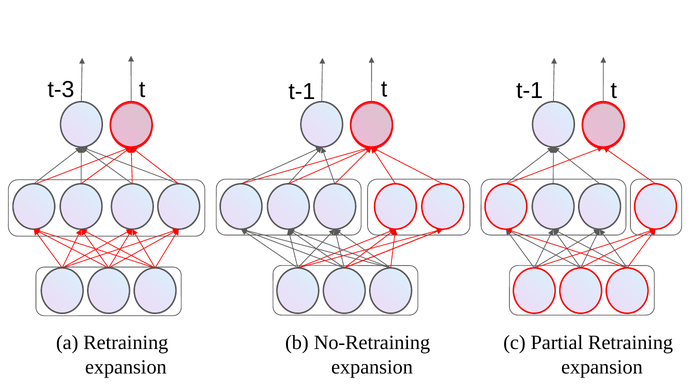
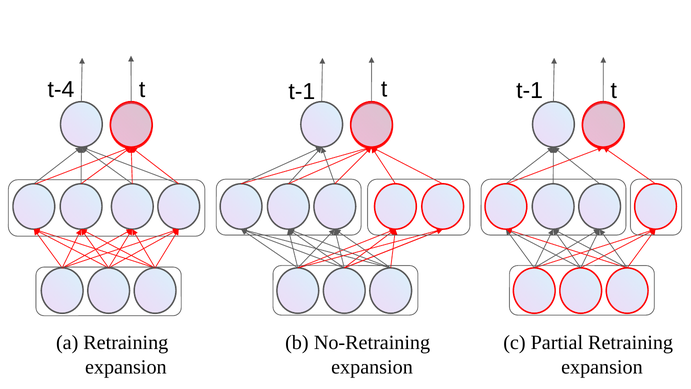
t-3: t-3 -> t-4 (61, 90)
